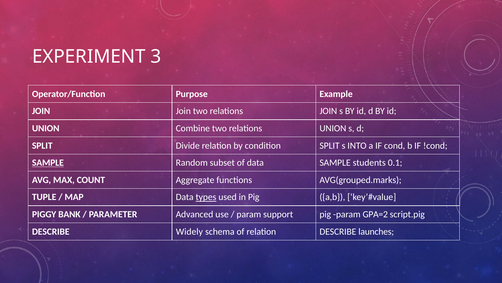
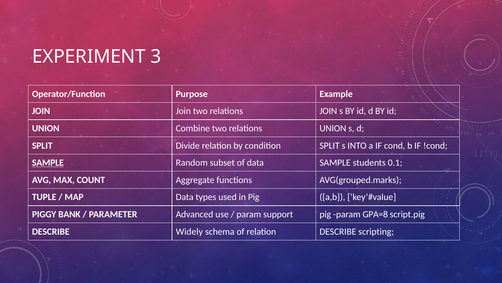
types underline: present -> none (206, 197)
GPA=2: GPA=2 -> GPA=8 (375, 214)
launches: launches -> scripting (376, 231)
